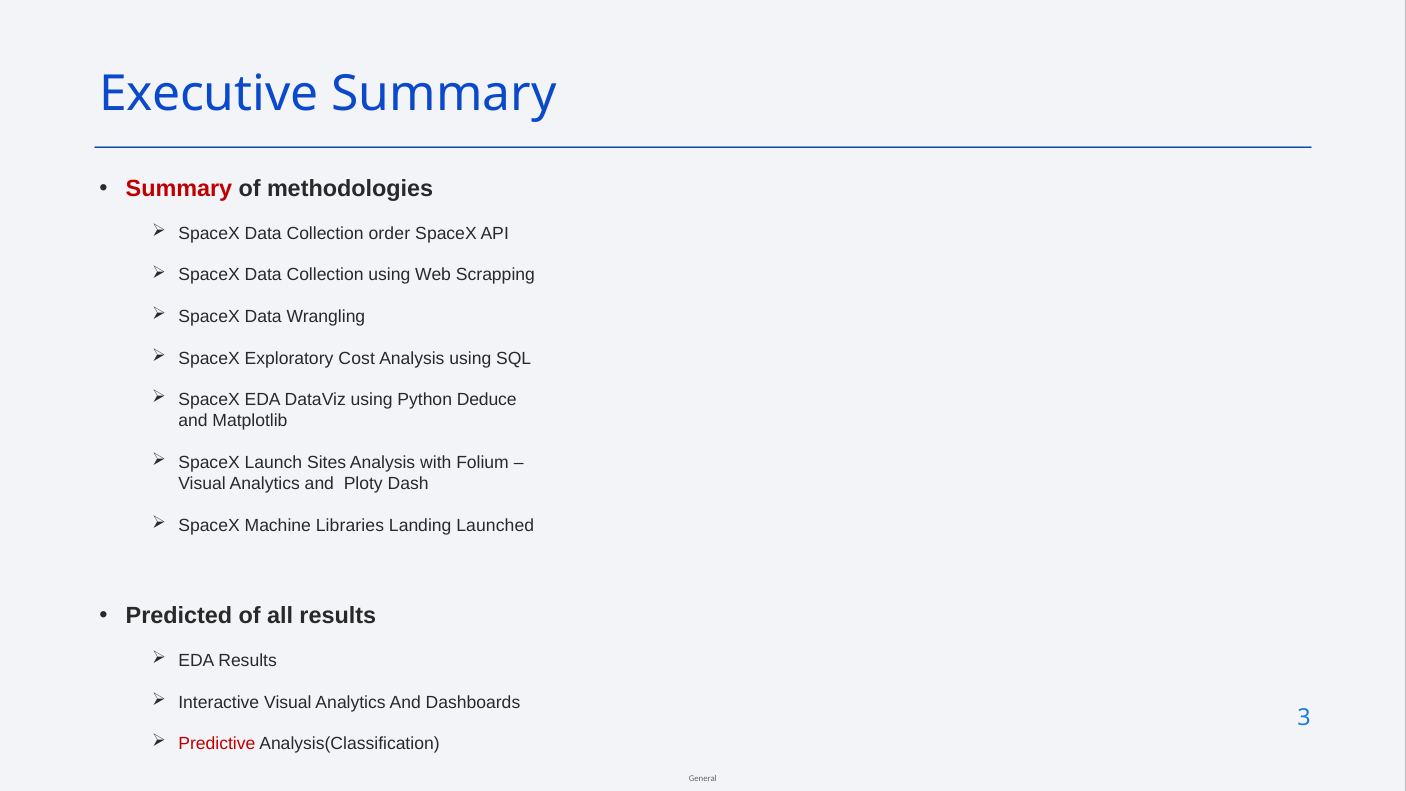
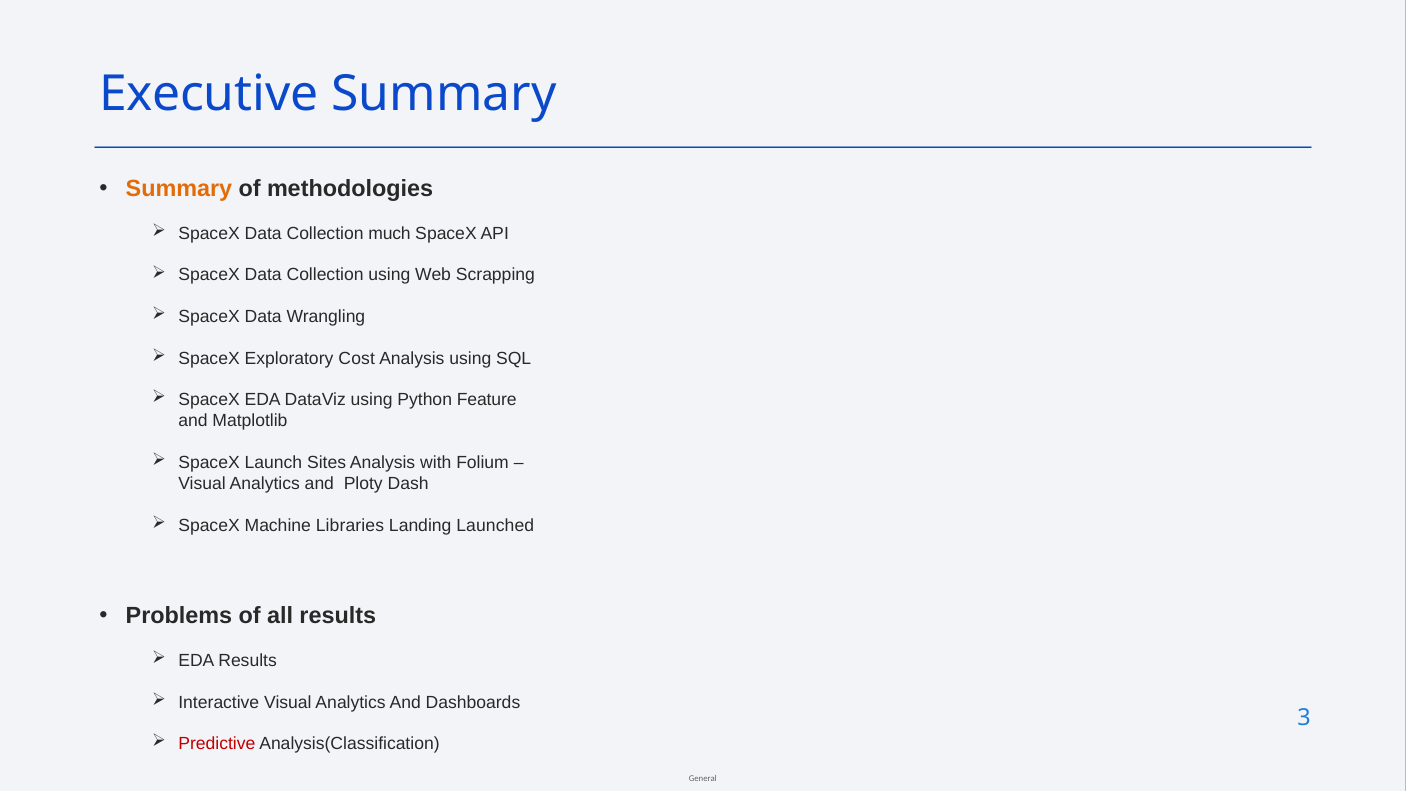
Summary colour: red -> orange (179, 189)
order: order -> much (390, 233)
Deduce: Deduce -> Feature (487, 400)
Predicted: Predicted -> Problems (179, 616)
